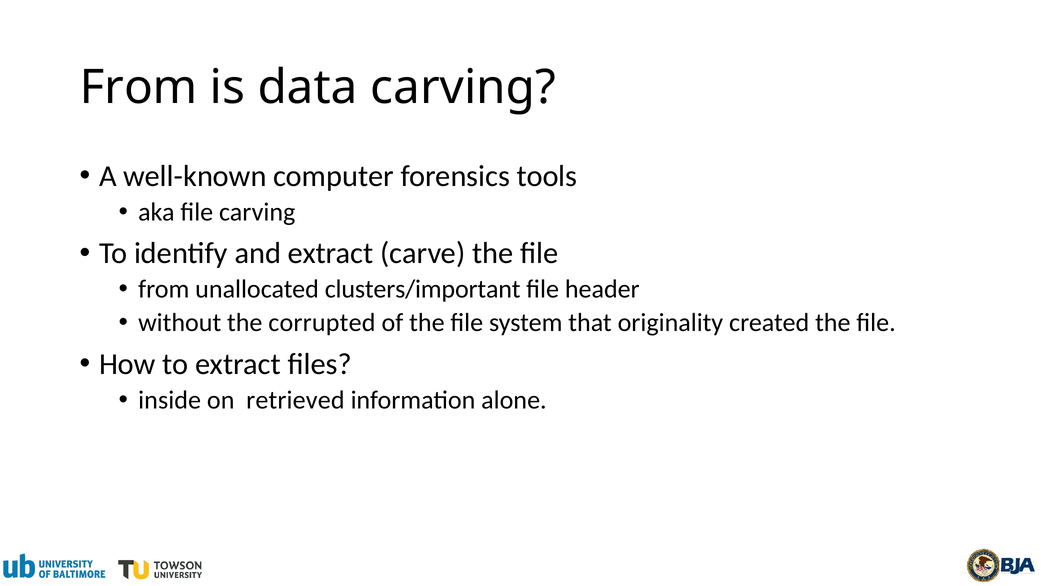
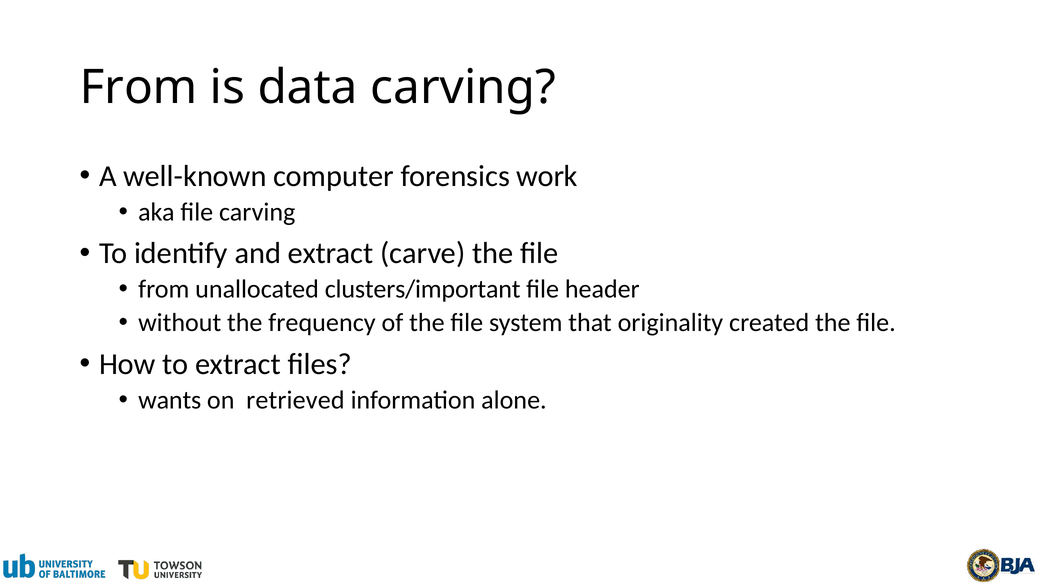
tools: tools -> work (547, 176)
corrupted: corrupted -> frequency (322, 323)
inside: inside -> wants (170, 400)
